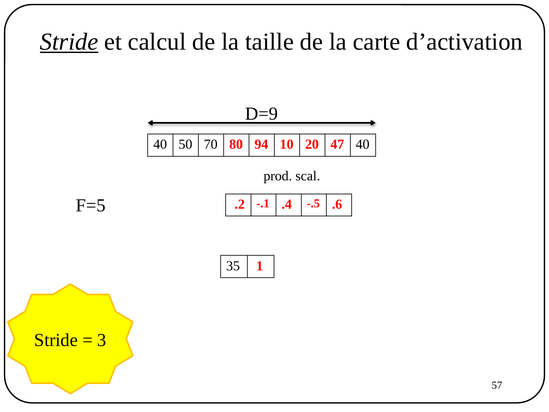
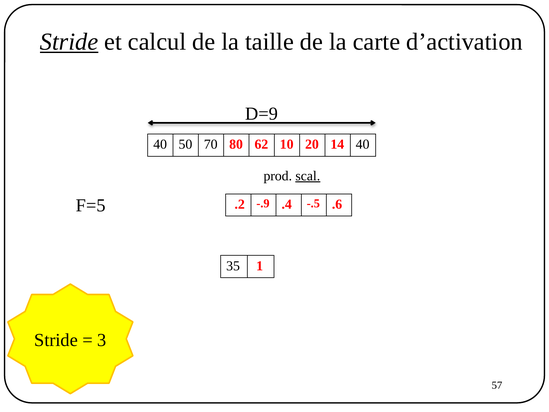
94: 94 -> 62 (261, 144)
47: 47 -> 14 (337, 144)
scal underline: none -> present (308, 176)
-.1: -.1 -> -.9 (263, 203)
